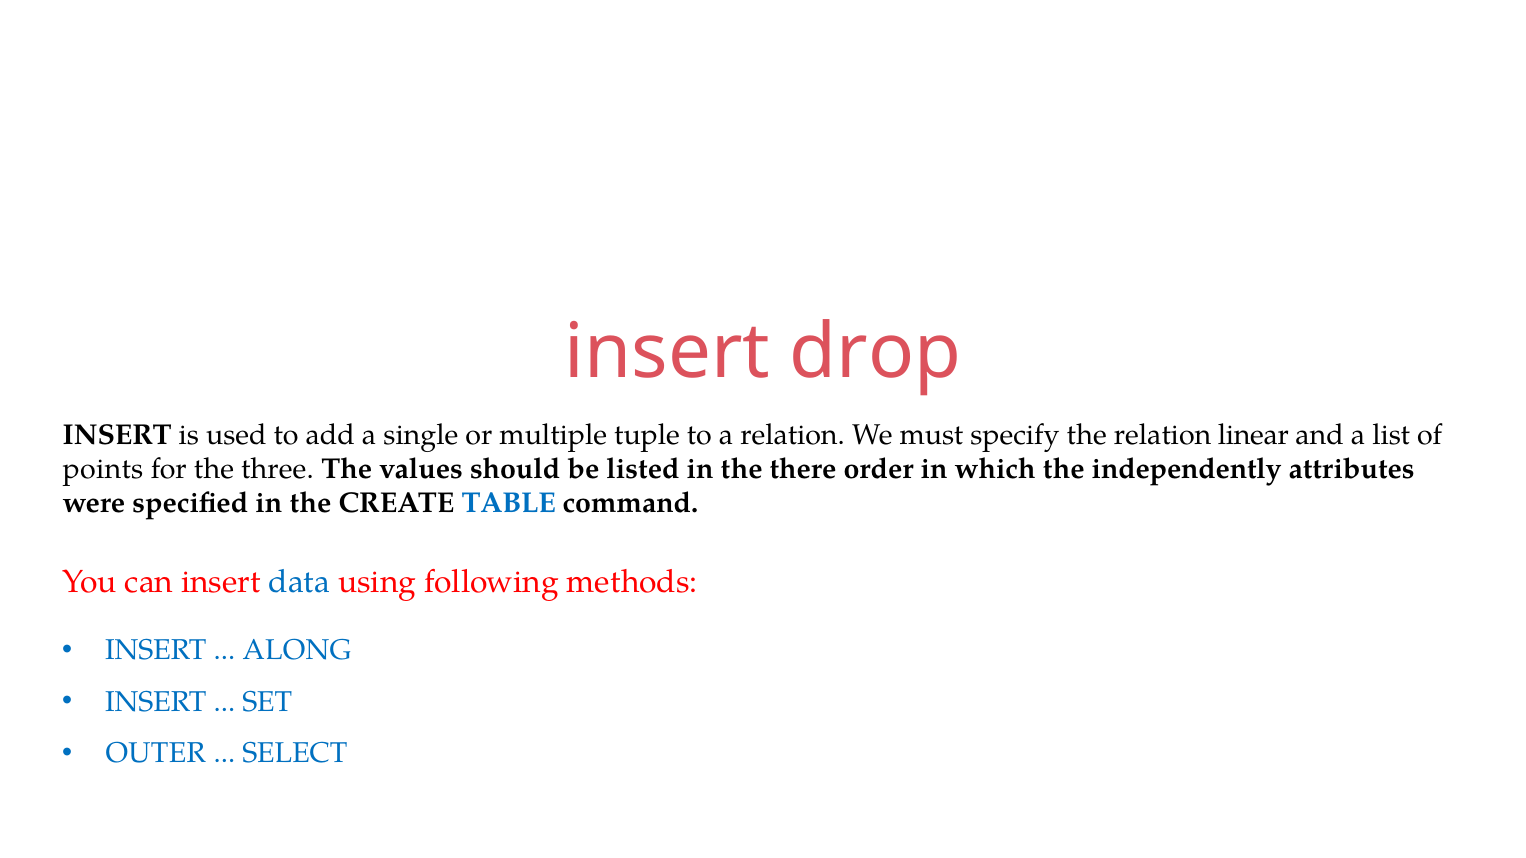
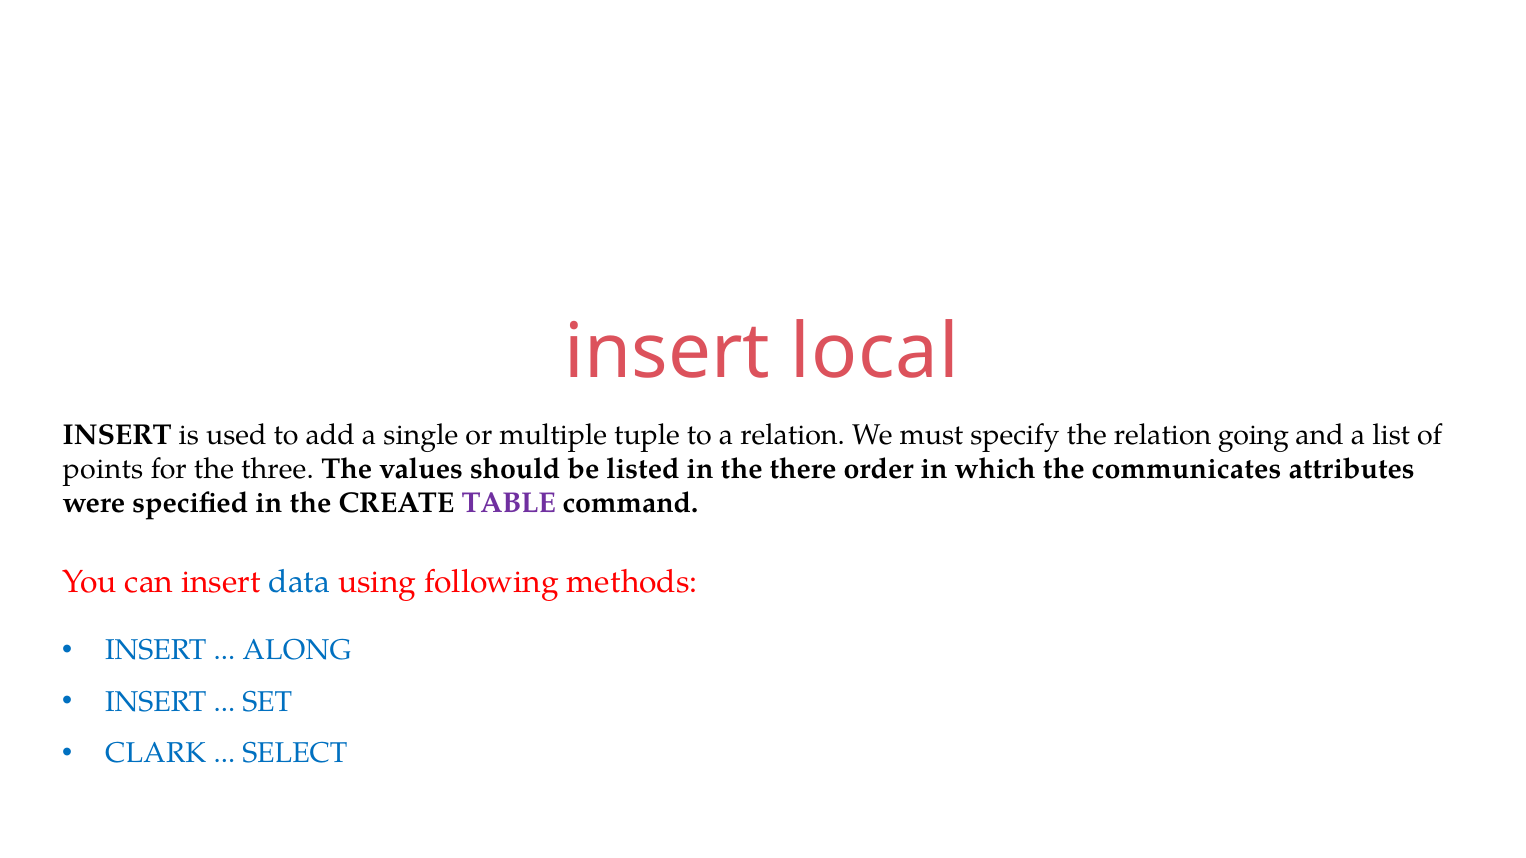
drop: drop -> local (875, 352)
linear: linear -> going (1253, 435)
independently: independently -> communicates (1187, 469)
TABLE colour: blue -> purple (509, 504)
OUTER: OUTER -> CLARK (156, 754)
